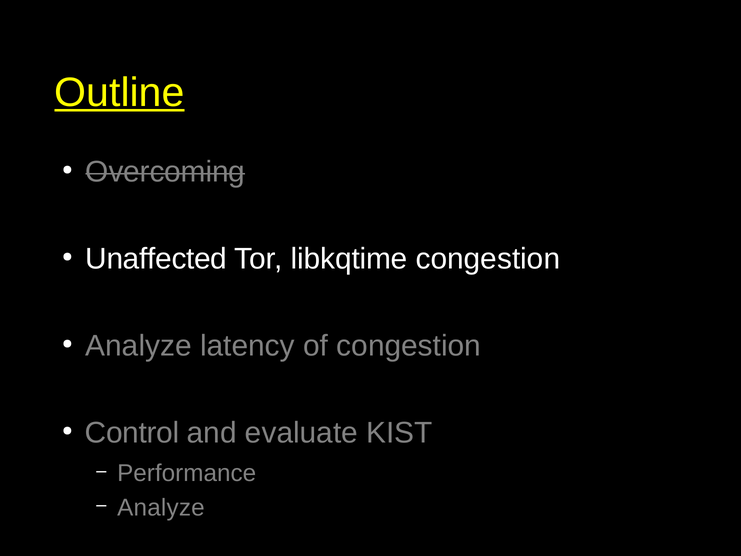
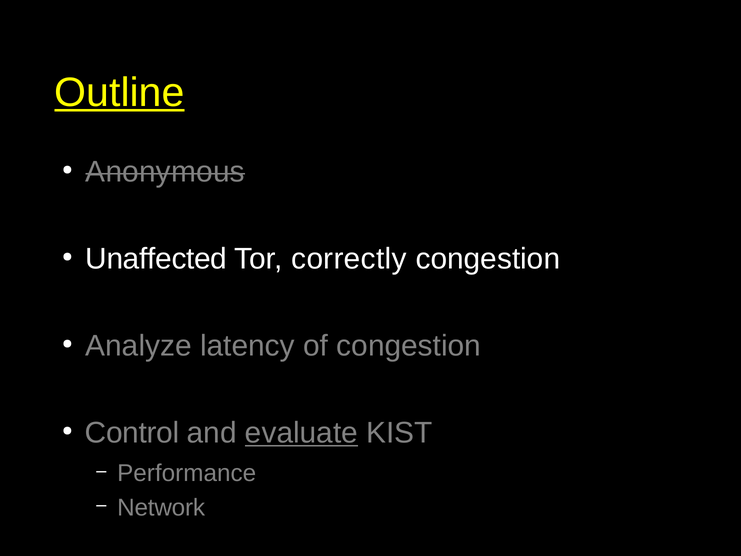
Overcoming: Overcoming -> Anonymous (165, 172)
libkqtime: libkqtime -> correctly (349, 259)
evaluate underline: none -> present (301, 433)
Analyze: Analyze -> Network (161, 508)
